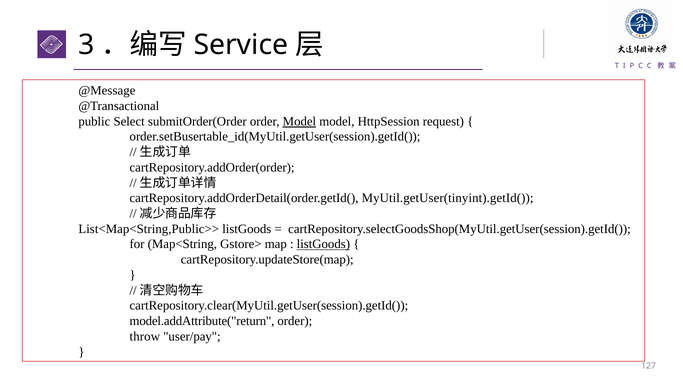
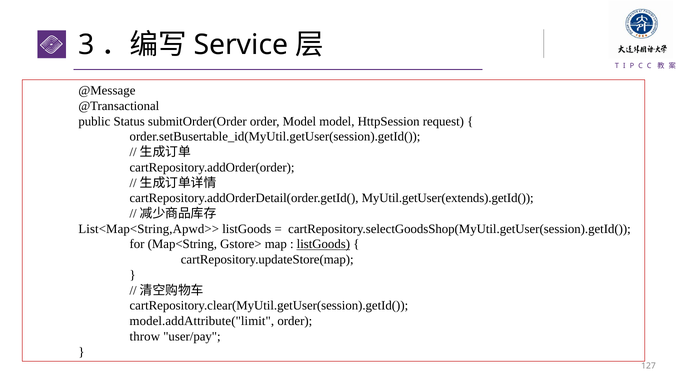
Select: Select -> Status (129, 121)
Model underline: present -> none (299, 121)
MyUtil.getUser(tinyint).getId(: MyUtil.getUser(tinyint).getId( -> MyUtil.getUser(extends).getId( (448, 198)
List<Map<String,Public>>: List<Map<String,Public>> -> List<Map<String,Apwd>> (149, 229)
model.addAttribute("return: model.addAttribute("return -> model.addAttribute("limit (202, 321)
